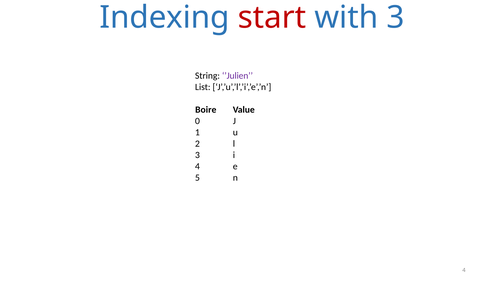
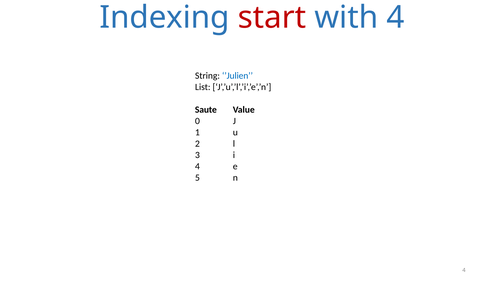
with 3: 3 -> 4 (395, 17)
’Julien colour: purple -> blue (237, 76)
Boire: Boire -> Saute (206, 110)
